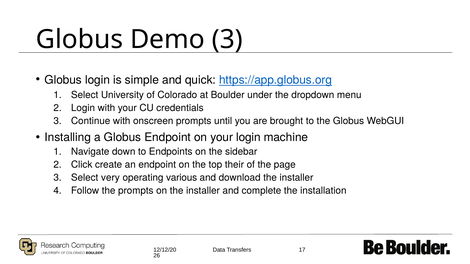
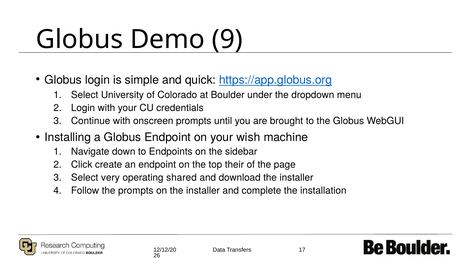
Demo 3: 3 -> 9 (227, 39)
your login: login -> wish (248, 138)
various: various -> shared (181, 178)
